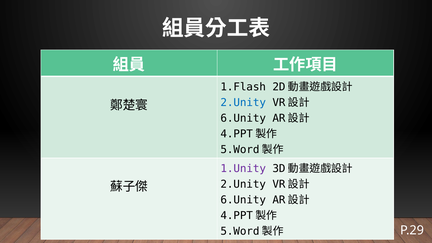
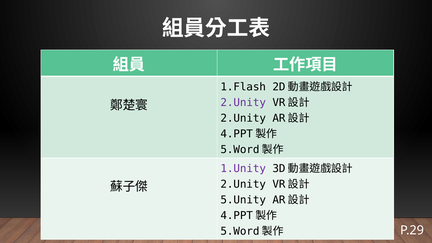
2.Unity colour: blue -> purple (243, 103)
6.Unity: 6.Unity -> 2.Unity (243, 118)
6.Unity: 6.Unity -> 5.Unity (243, 200)
